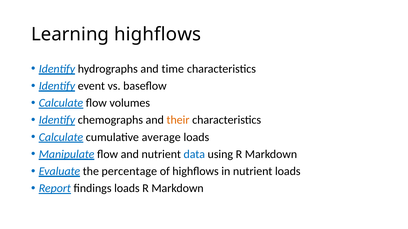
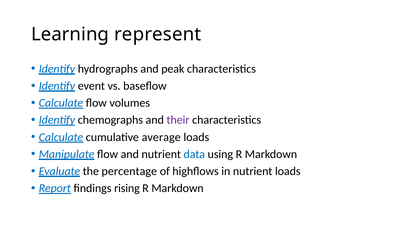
Learning highflows: highflows -> represent (158, 34)
time: time -> peak (173, 69)
their colour: orange -> purple (178, 120)
findings loads: loads -> rising (127, 189)
